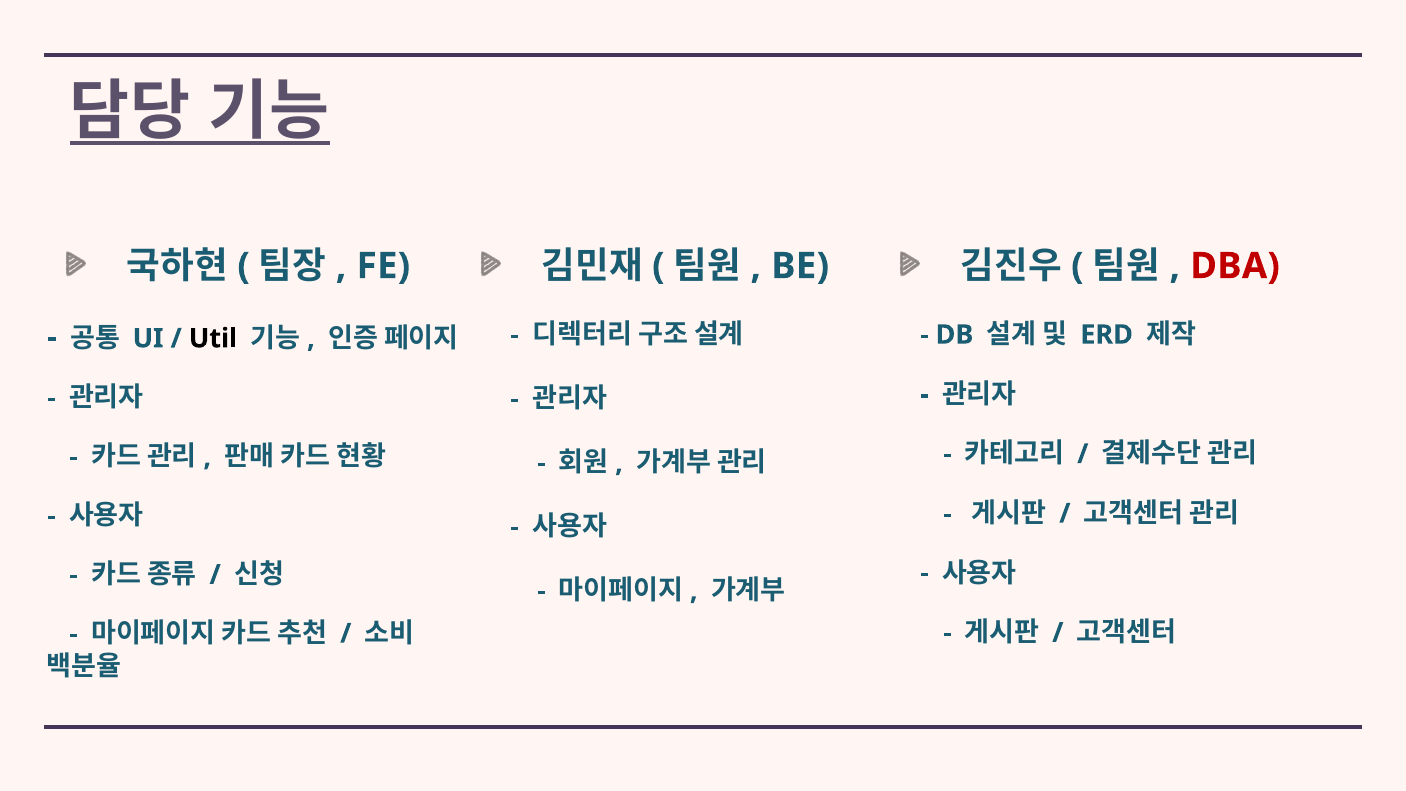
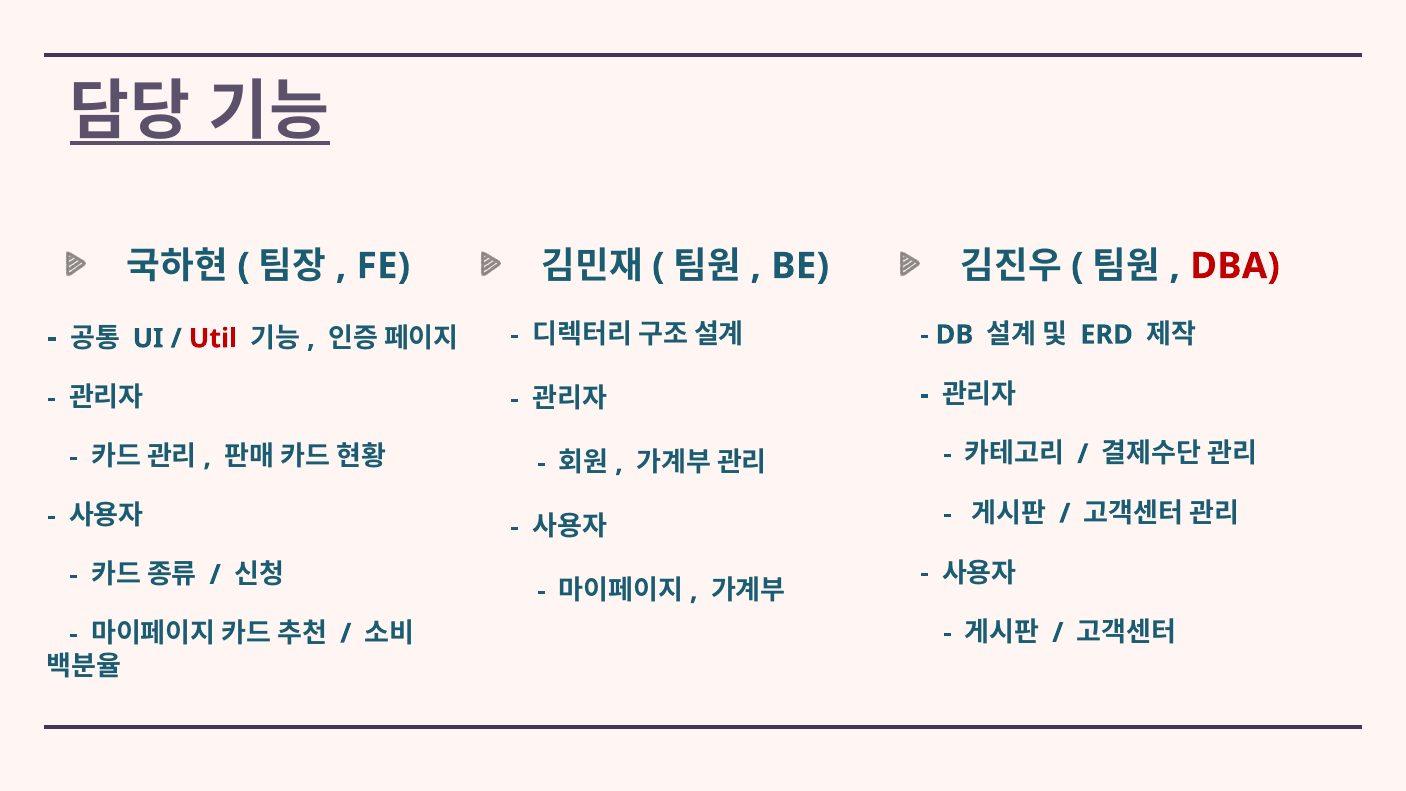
Util colour: black -> red (213, 338)
